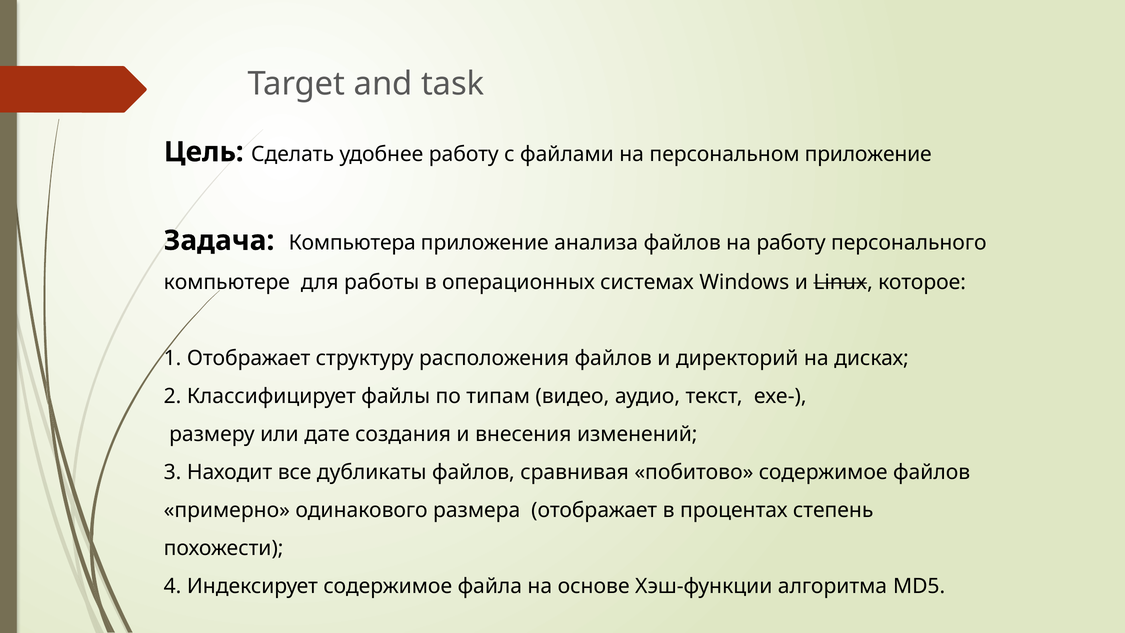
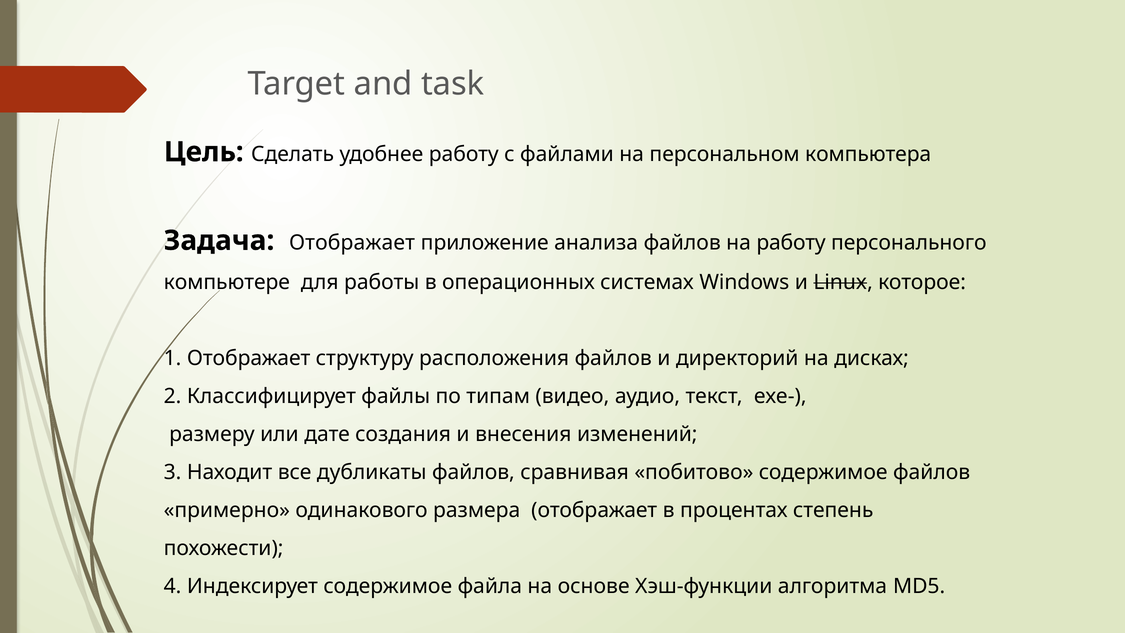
персональном приложение: приложение -> компьютера (868, 154)
Задача Компьютера: Компьютера -> Отображает (352, 243)
